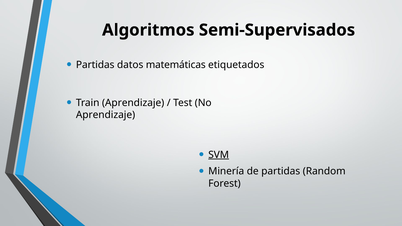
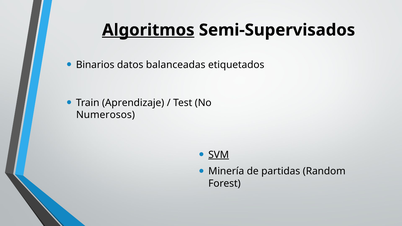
Algoritmos underline: none -> present (148, 30)
Partidas: Partidas -> Binarios (95, 65)
matemáticas: matemáticas -> balanceadas (176, 65)
Aprendizaje: Aprendizaje -> Numerosos (105, 115)
